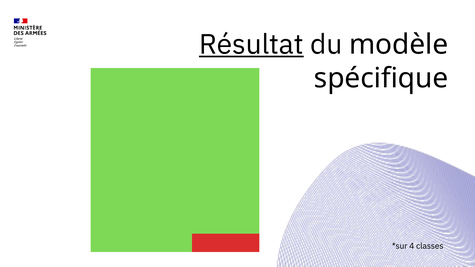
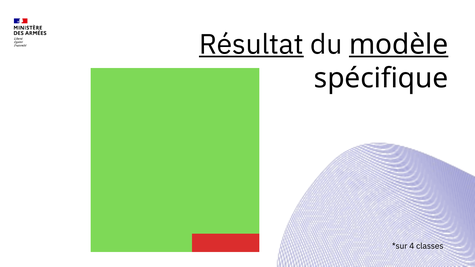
modèle underline: none -> present (399, 45)
